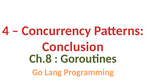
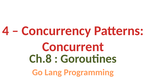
Conclusion: Conclusion -> Concurrent (73, 47)
